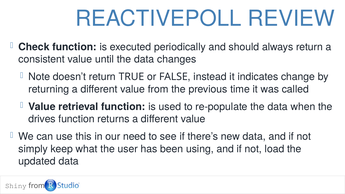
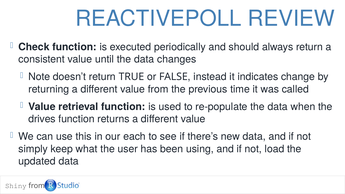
need: need -> each (134, 136)
